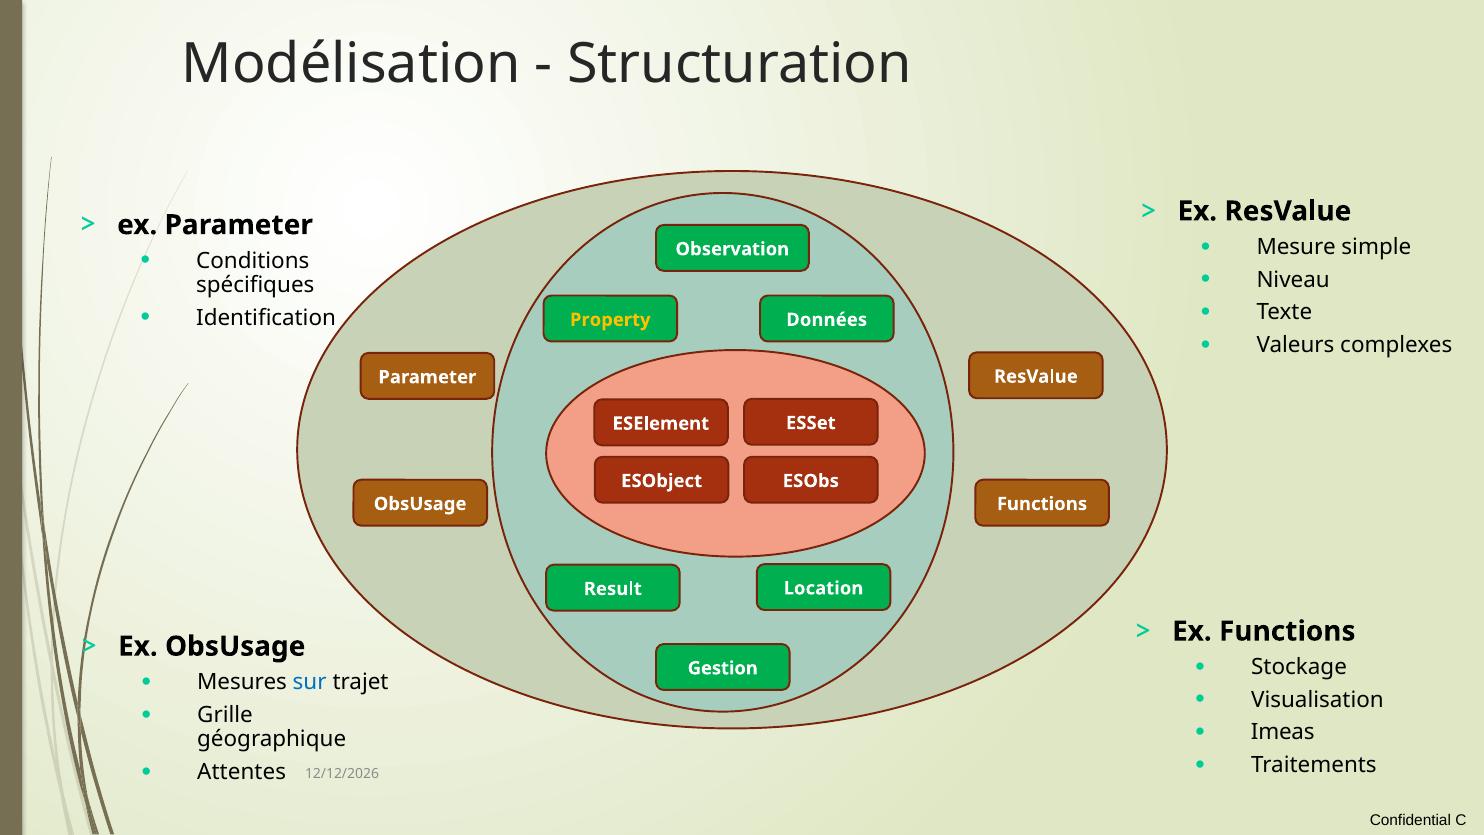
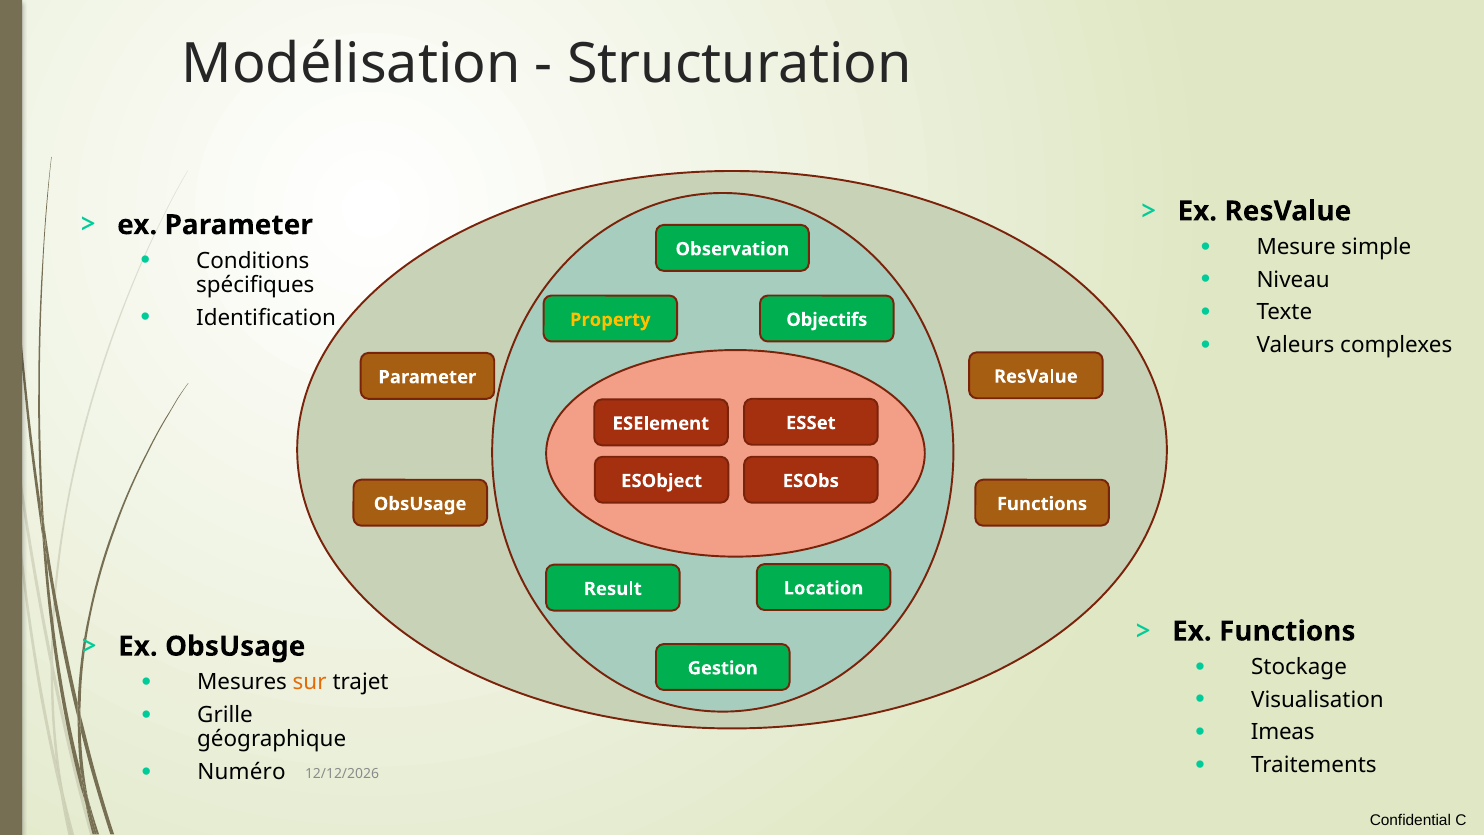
Données: Données -> Objectifs (827, 320)
sur colour: blue -> orange (310, 682)
Attentes: Attentes -> Numéro (242, 772)
